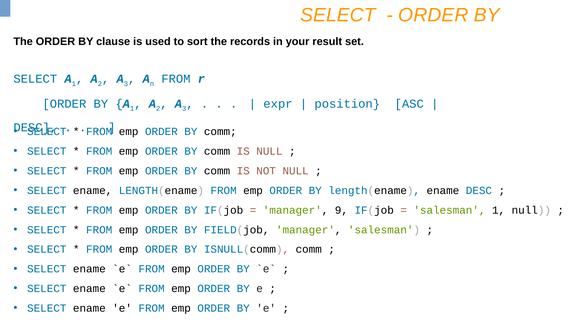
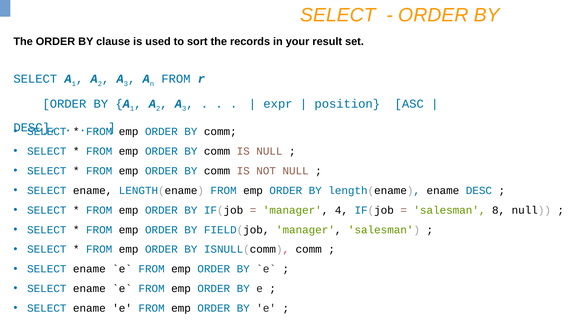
9: 9 -> 4 (341, 210)
salesman 1: 1 -> 8 (499, 210)
